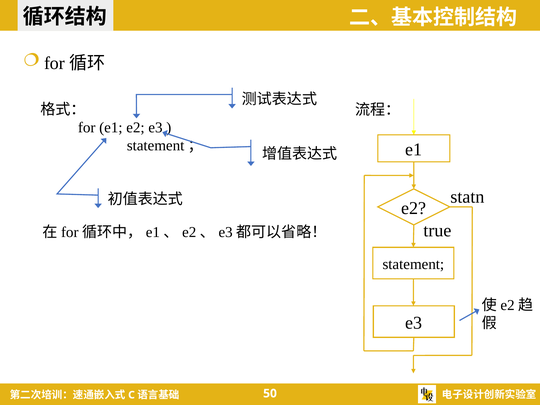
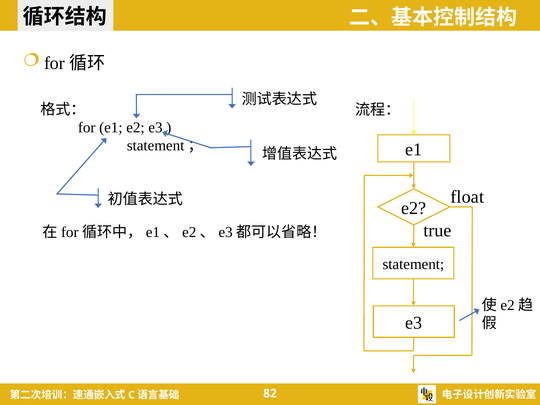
statn: statn -> float (467, 197)
50: 50 -> 82 (270, 393)
